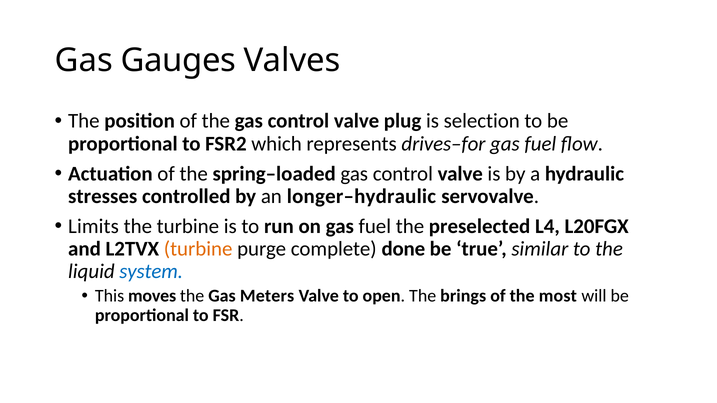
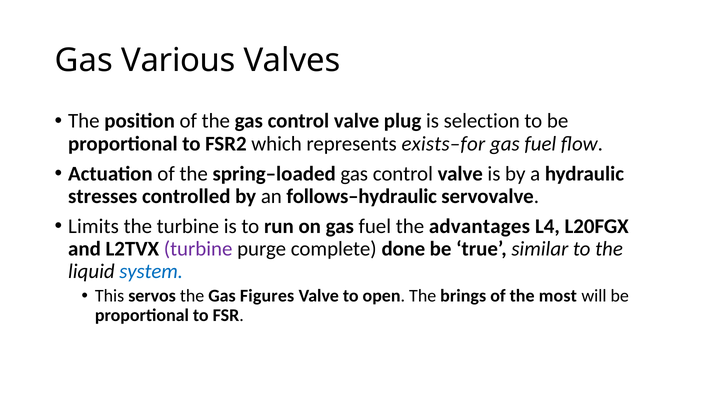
Gauges: Gauges -> Various (178, 60)
drives–for: drives–for -> exists–for (443, 144)
longer–hydraulic: longer–hydraulic -> follows–hydraulic (362, 196)
preselected: preselected -> advantages (479, 226)
turbine colour: orange -> purple (198, 249)
moves: moves -> servos (152, 296)
Meters: Meters -> Figures (267, 296)
